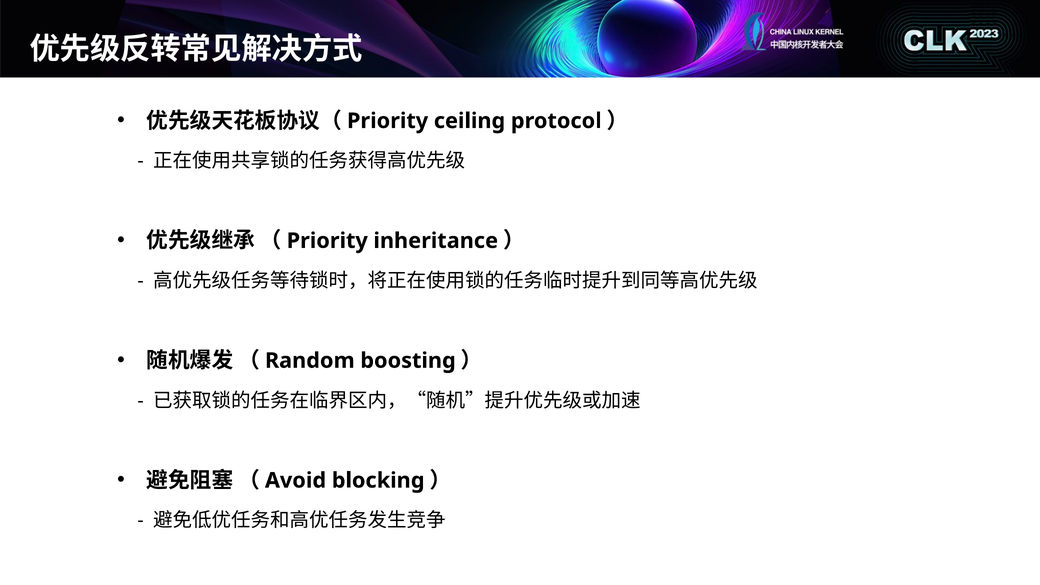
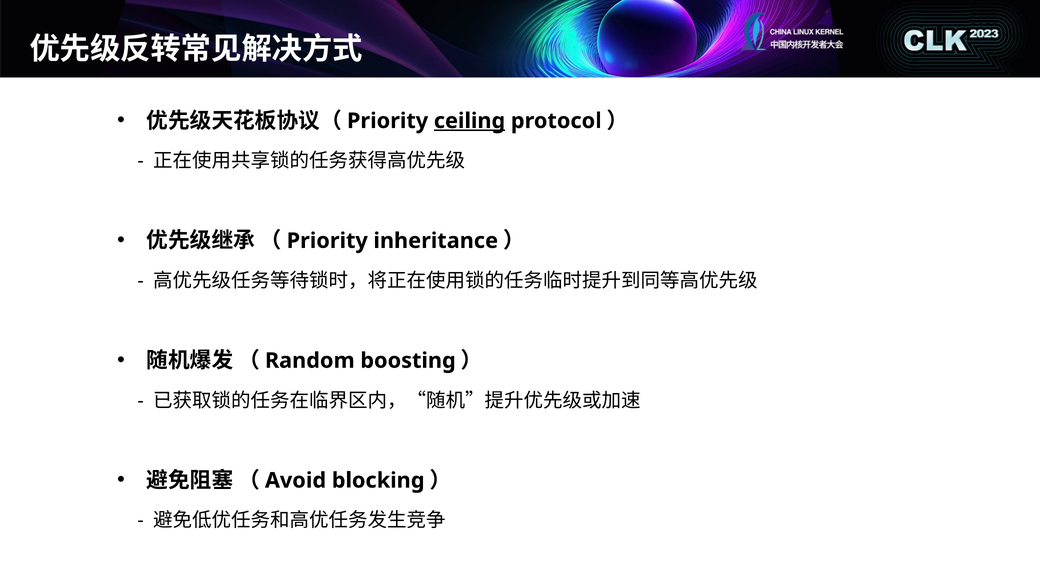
ceiling underline: none -> present (470, 121)
